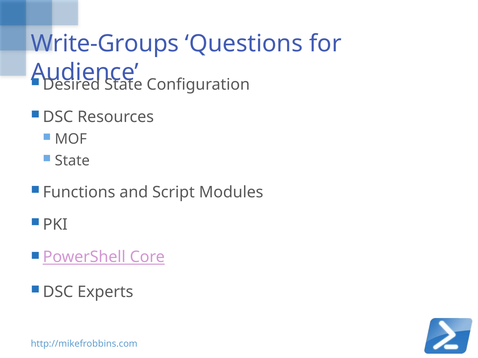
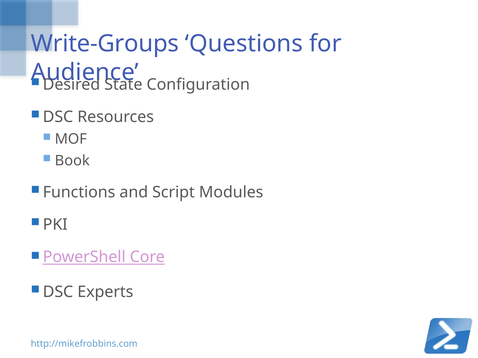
State: State -> Book (72, 161)
